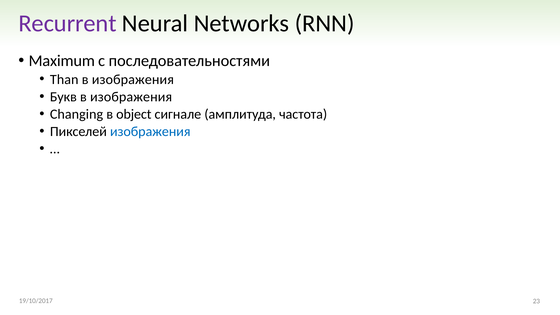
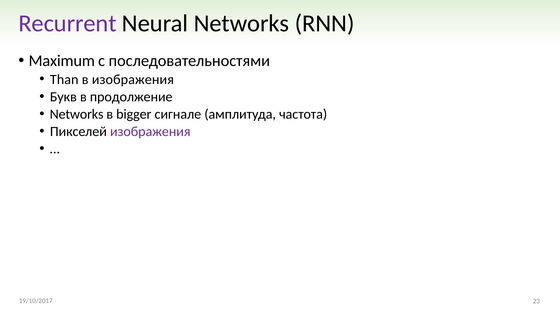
Букв в изображения: изображения -> продолжение (131, 97)
Changing: Changing -> Networks (77, 114)
object: object -> bigger (134, 114)
изображения colour: blue -> purple (150, 132)
